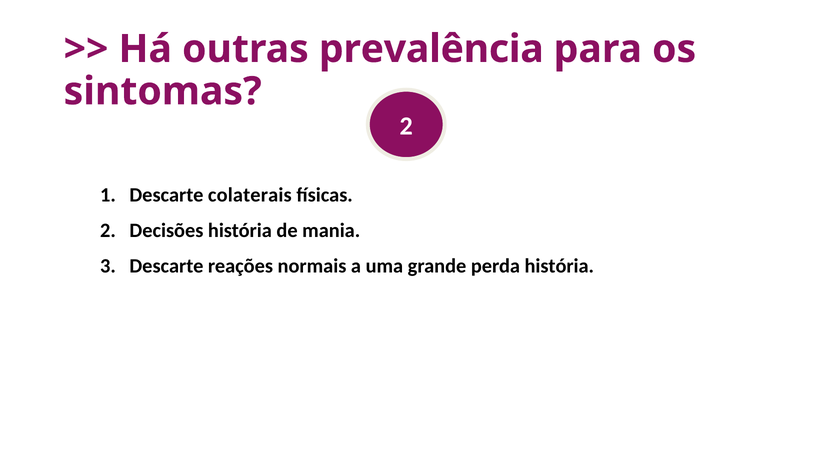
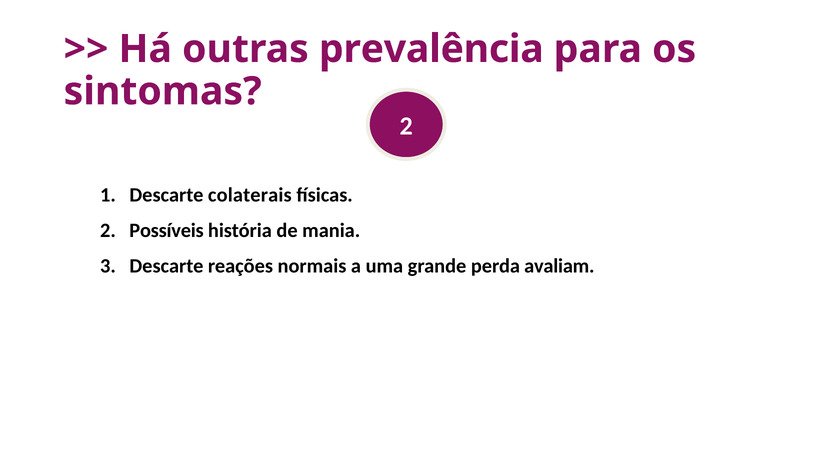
Decisões: Decisões -> Possíveis (167, 231)
perda história: história -> avaliam (559, 266)
